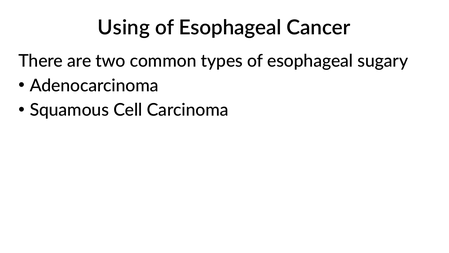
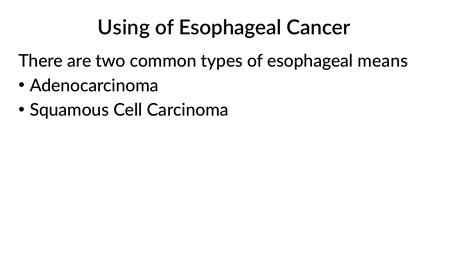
sugary: sugary -> means (383, 61)
